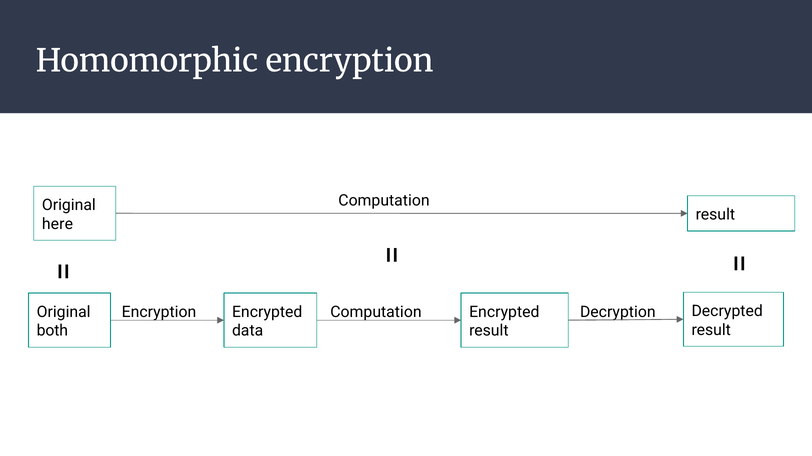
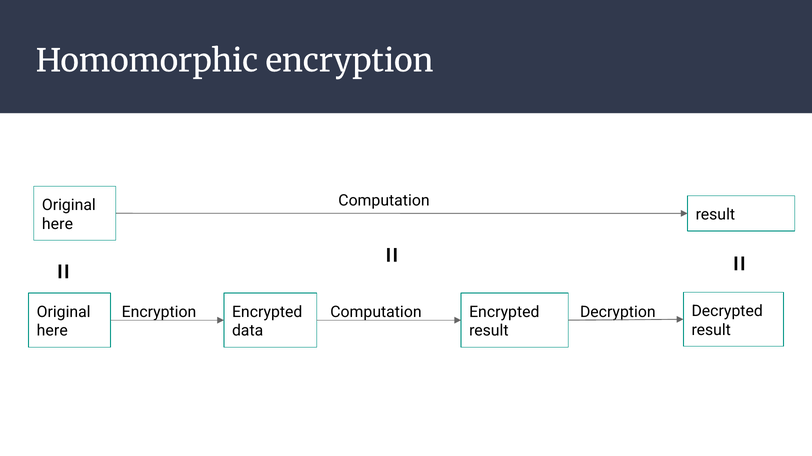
both: both -> here (52, 331)
